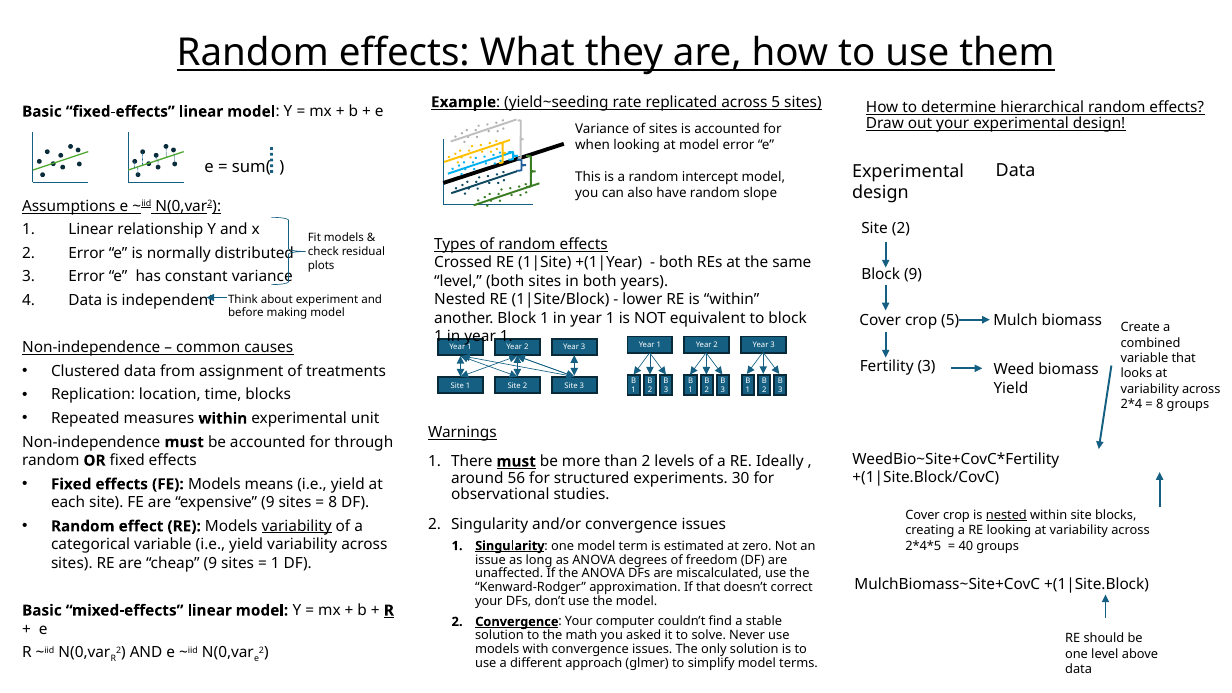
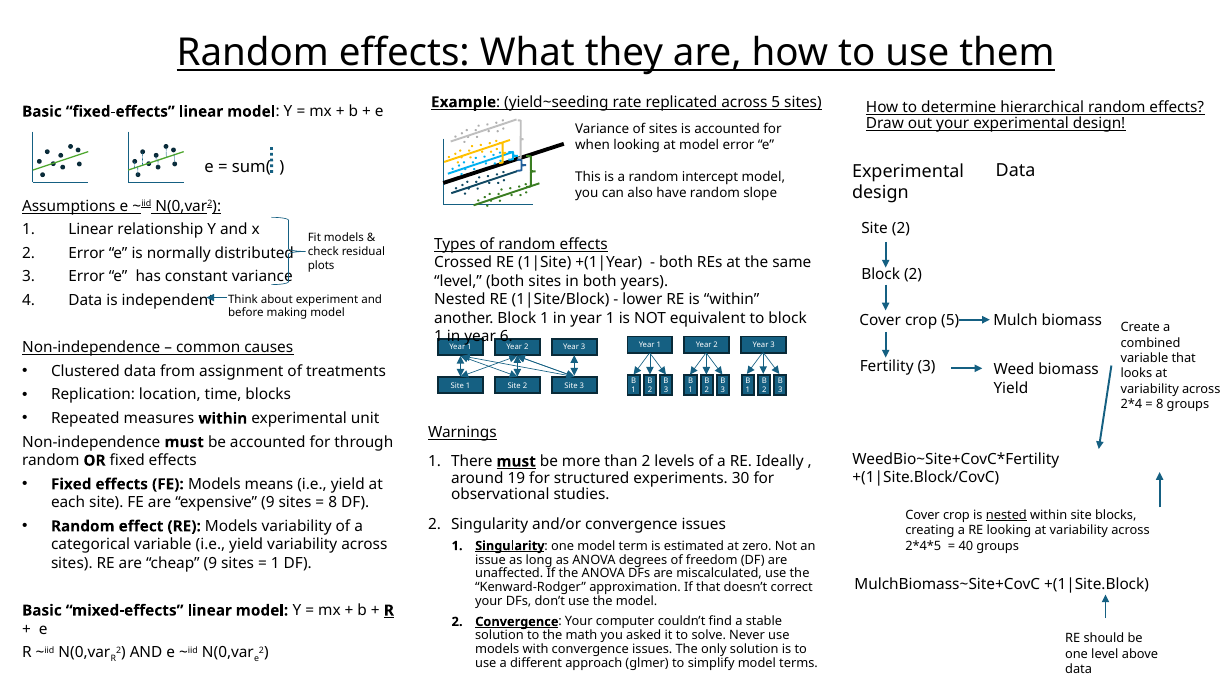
Block 9: 9 -> 2 (913, 275)
1: 1 -> 6 (506, 337)
56: 56 -> 19 (516, 478)
variability underline: present -> none (297, 526)
